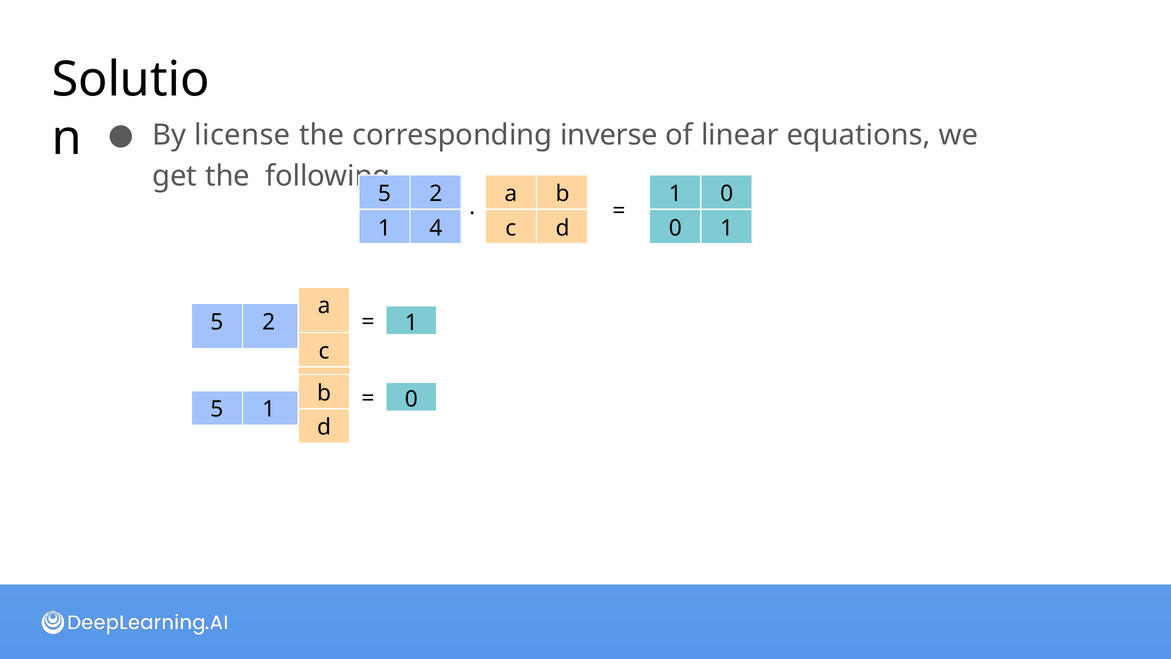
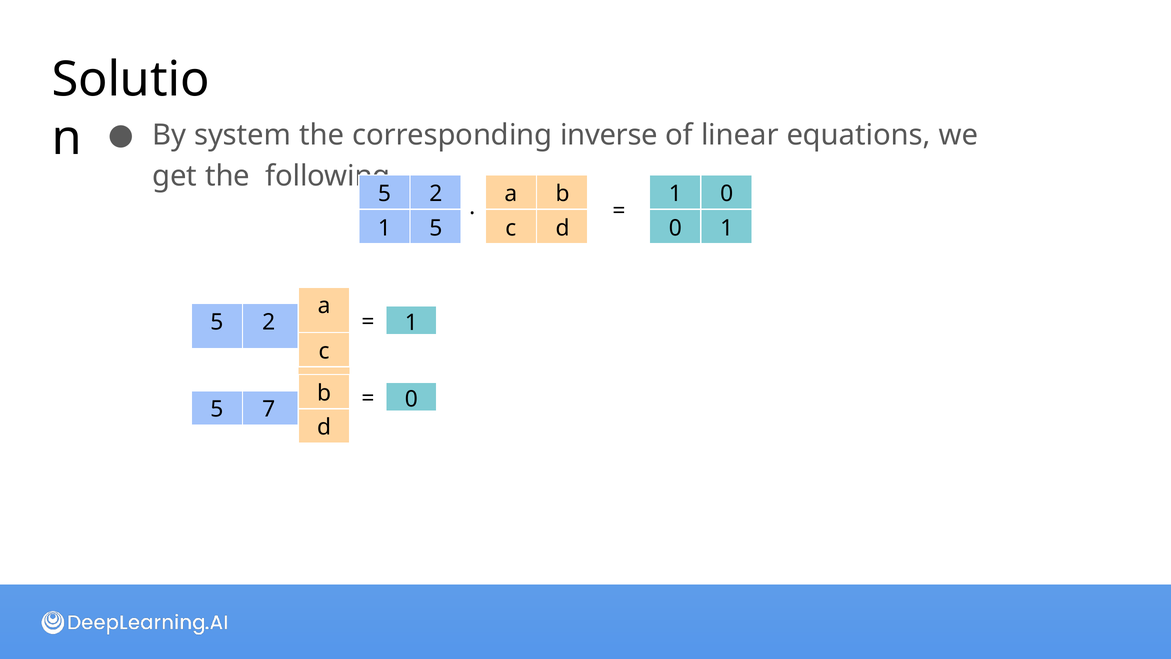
license: license -> system (243, 135)
1 4: 4 -> 5 (436, 228)
5 1: 1 -> 7 (269, 409)
